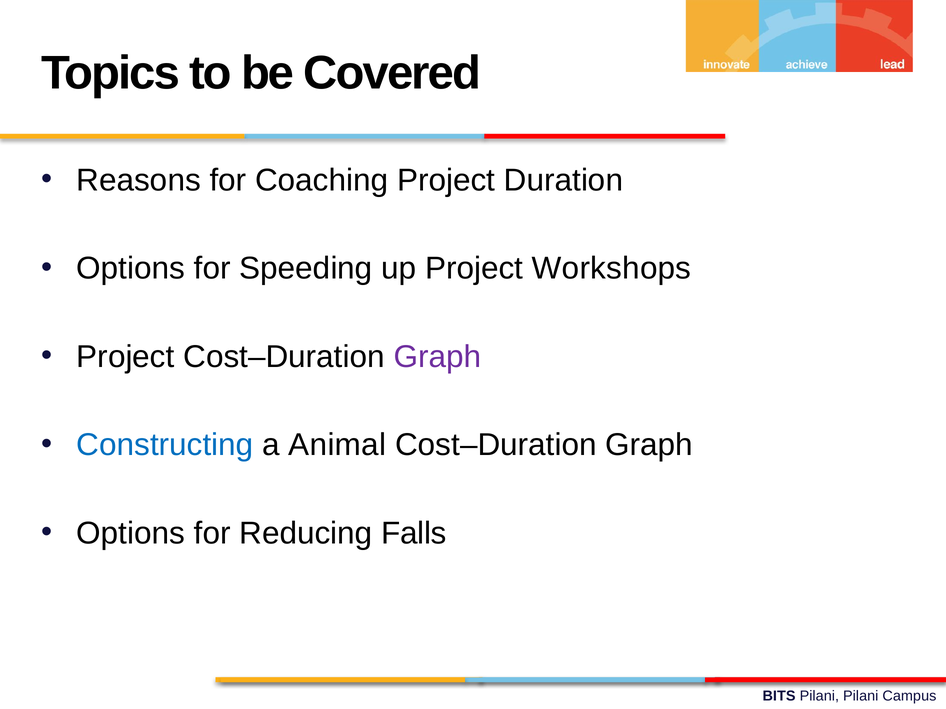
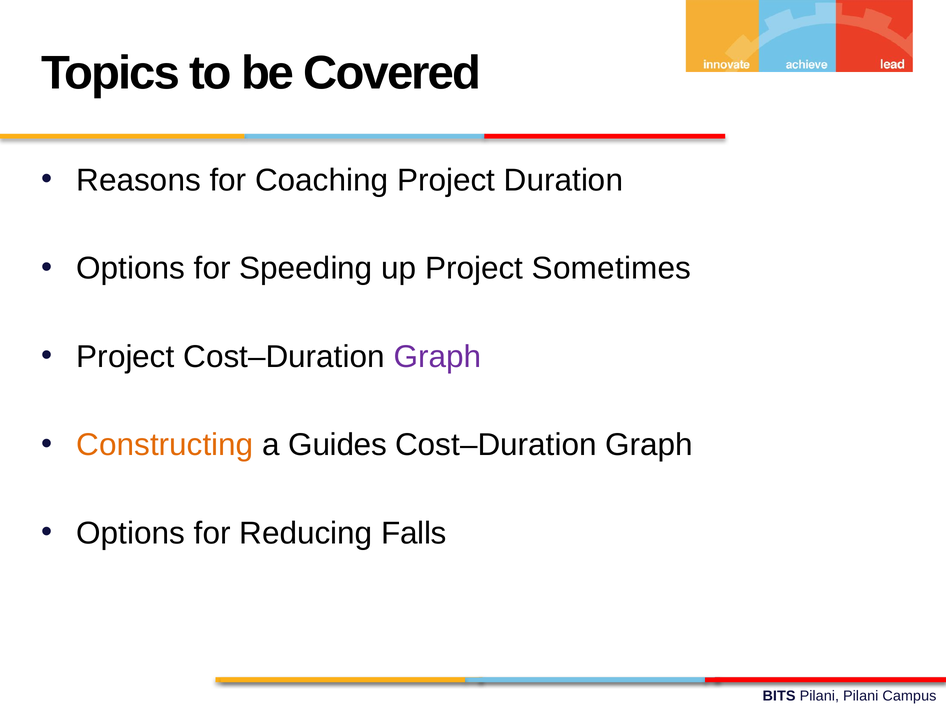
Workshops: Workshops -> Sometimes (612, 269)
Constructing colour: blue -> orange (165, 445)
Animal: Animal -> Guides (338, 445)
